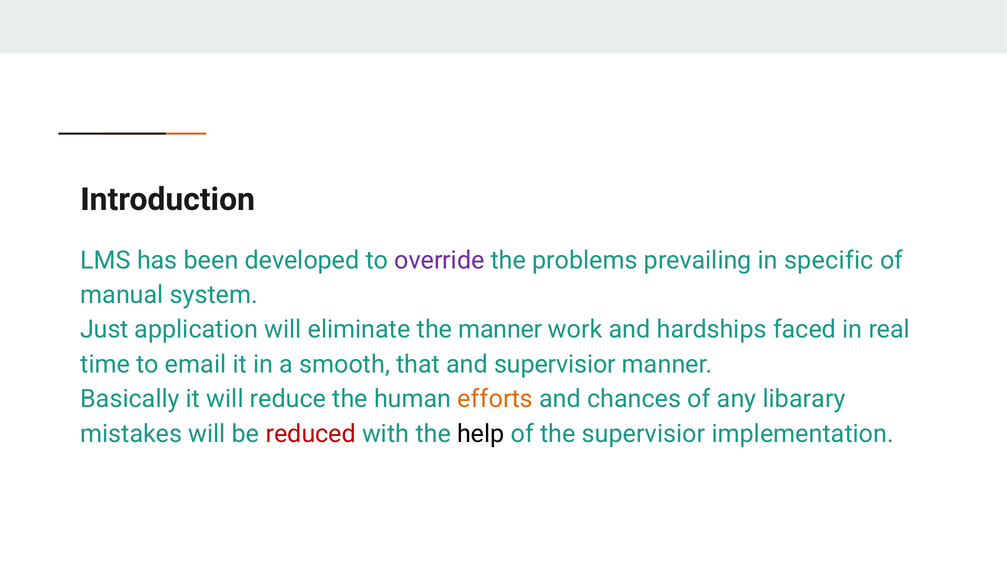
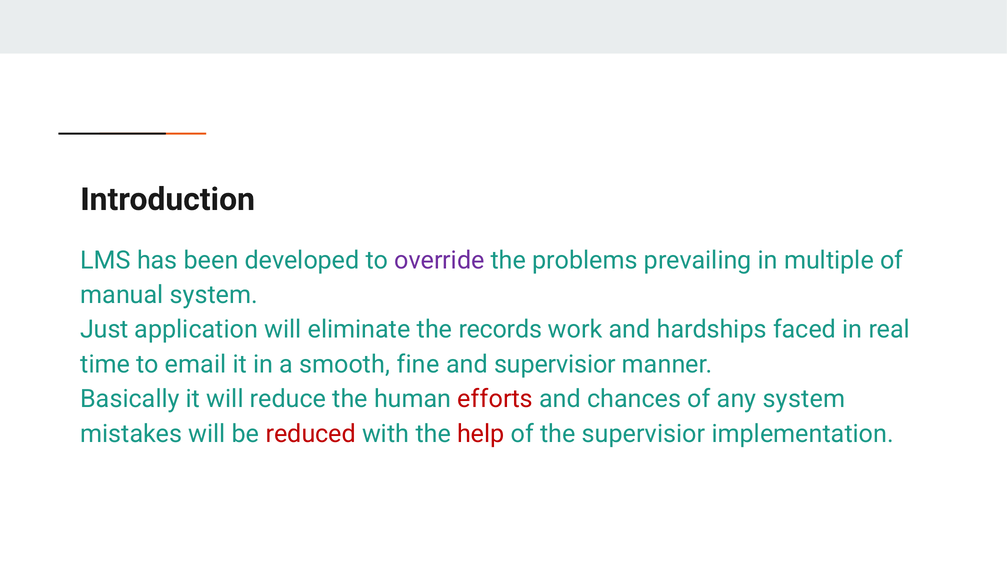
specific: specific -> multiple (829, 260)
the manner: manner -> records (500, 330)
that: that -> fine (418, 365)
efforts colour: orange -> red (495, 399)
any libarary: libarary -> system (804, 399)
help colour: black -> red (481, 434)
